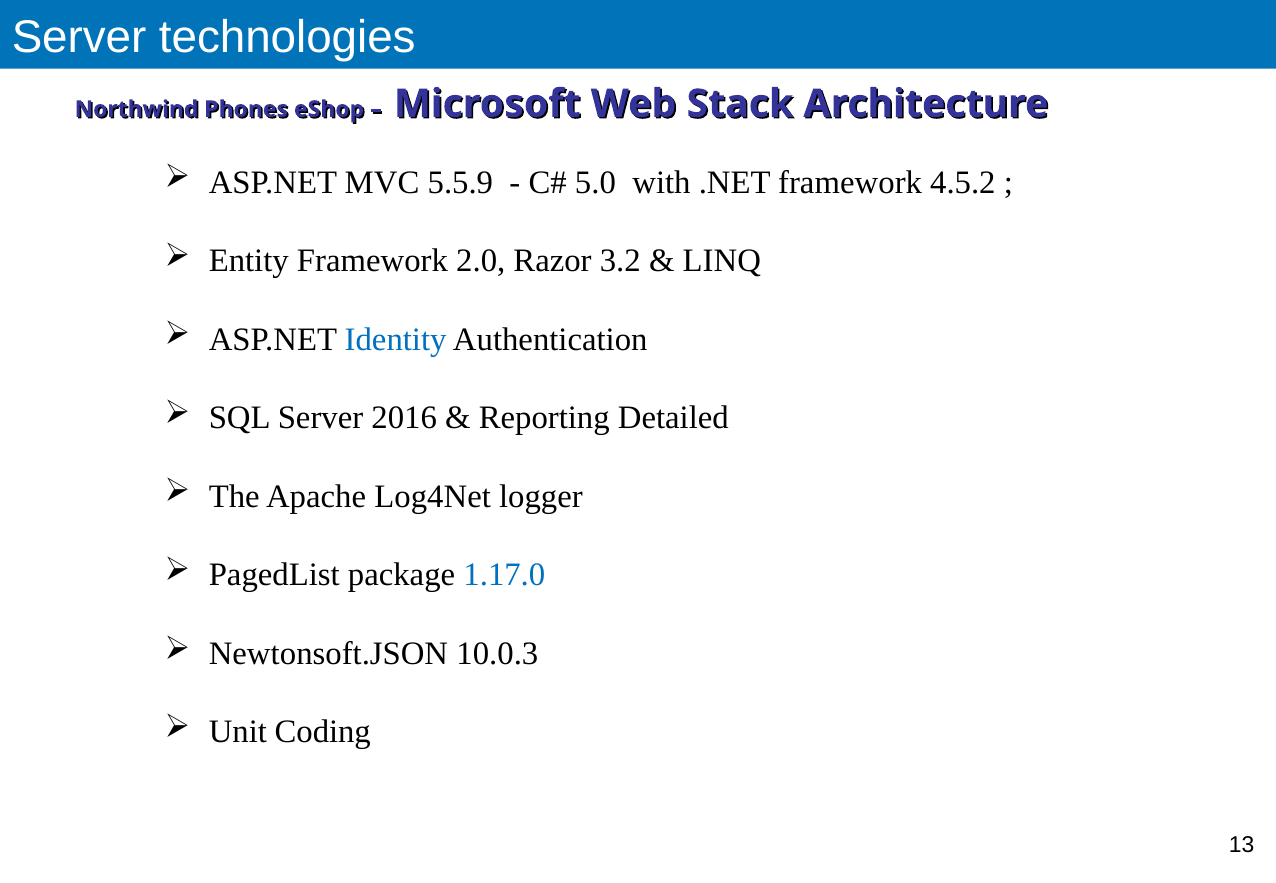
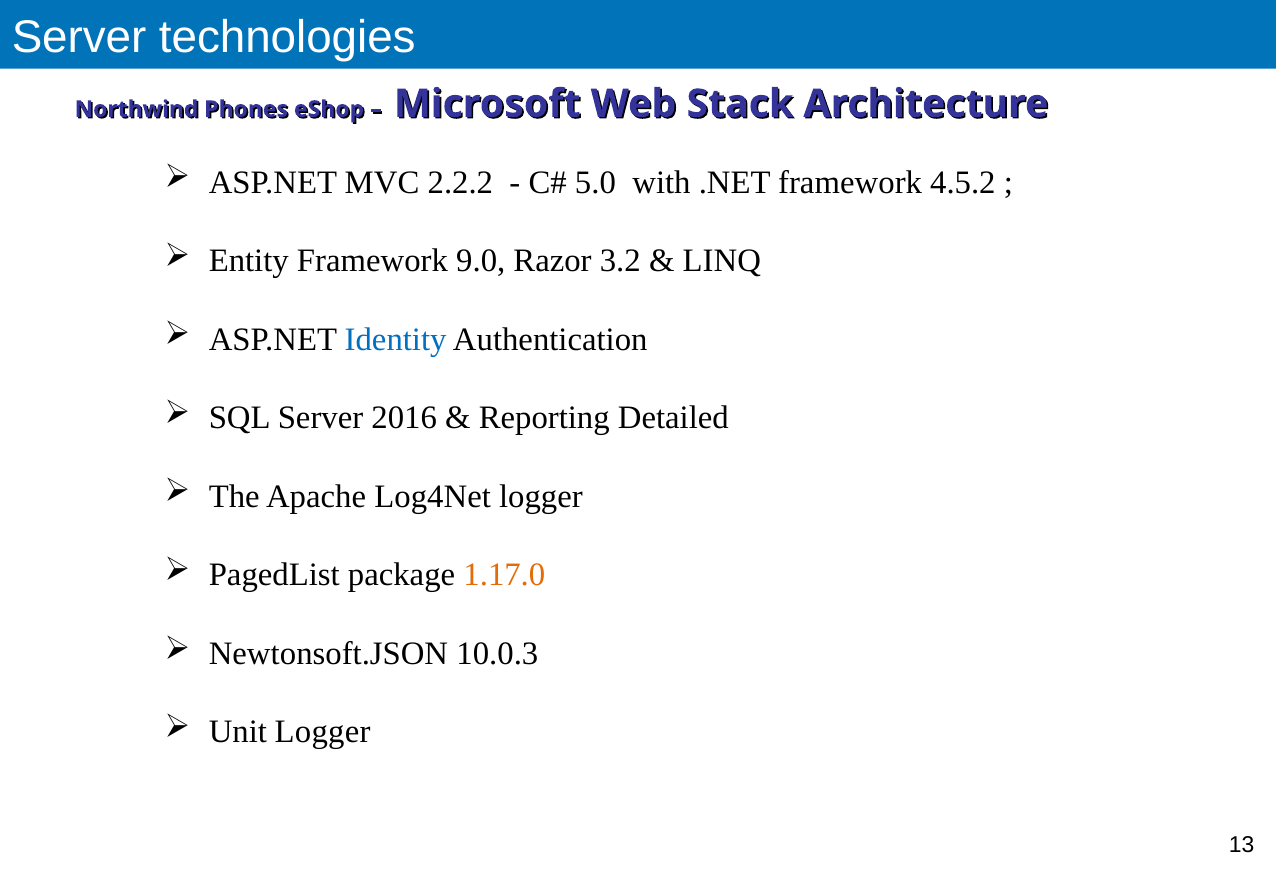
5.5.9: 5.5.9 -> 2.2.2 (460, 182)
2.0: 2.0 -> 9.0 (481, 261)
1.17.0 colour: blue -> orange (504, 575)
Unit Coding: Coding -> Logger (323, 732)
